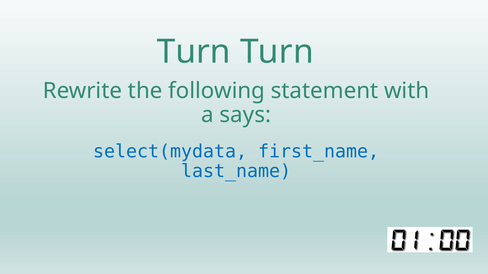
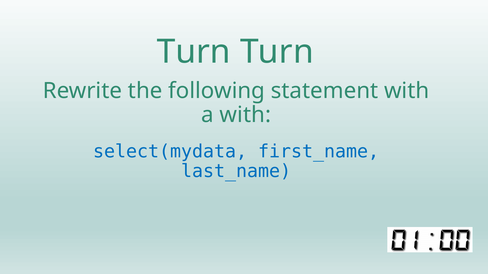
a says: says -> with (245, 115)
